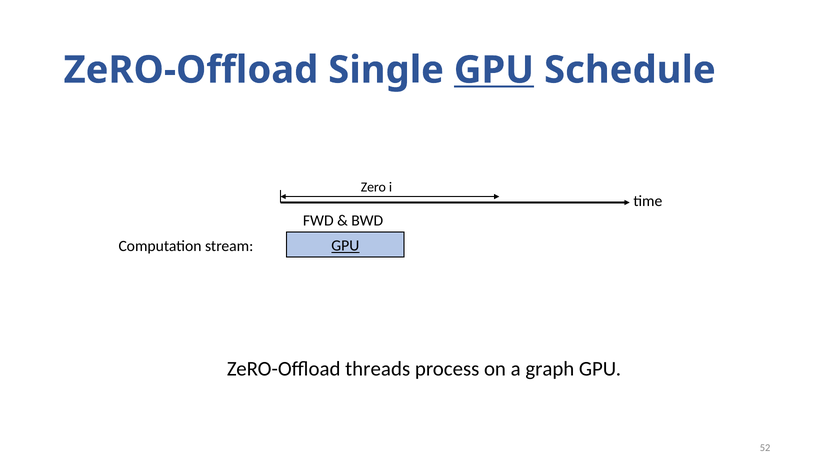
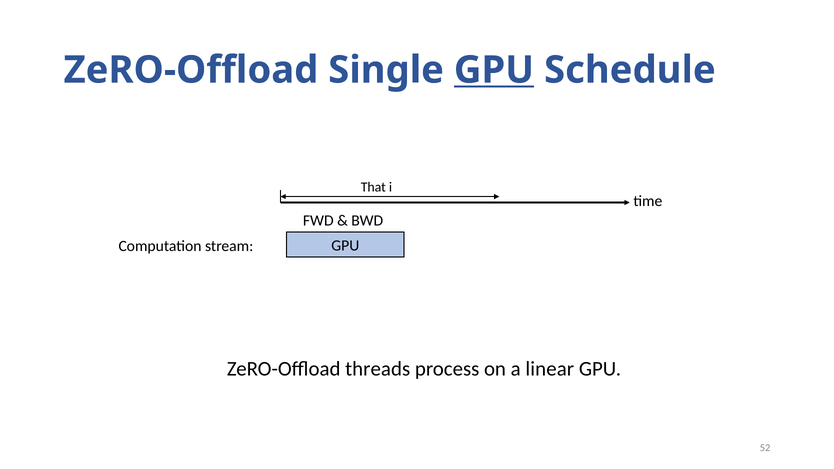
Zero: Zero -> That (373, 187)
GPU underline: present -> none (345, 246)
graph: graph -> linear (550, 369)
